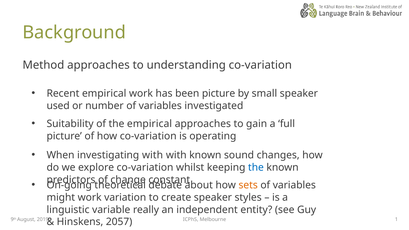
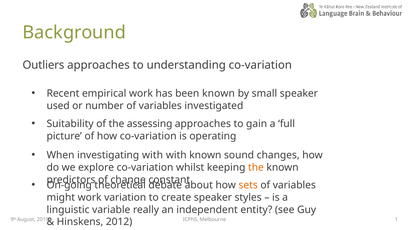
Method: Method -> Outliers (43, 65)
been picture: picture -> known (218, 94)
the empirical: empirical -> assessing (150, 124)
the colour: blue -> orange (256, 167)
2057: 2057 -> 2012 (119, 222)
